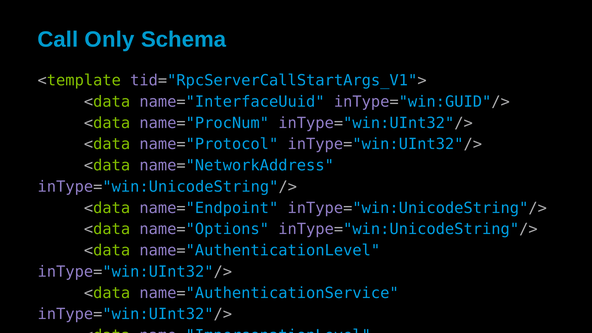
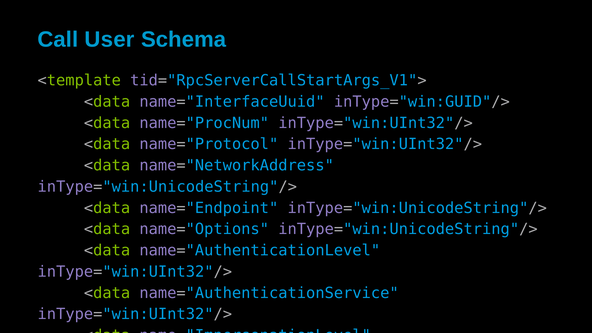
Only: Only -> User (110, 40)
